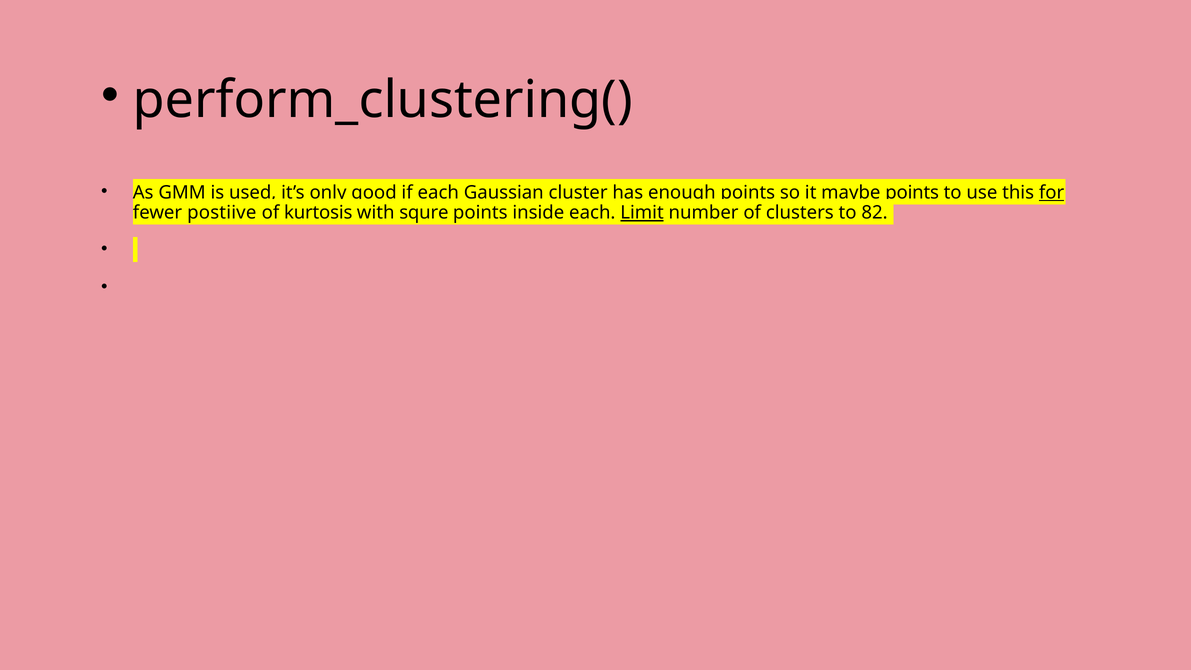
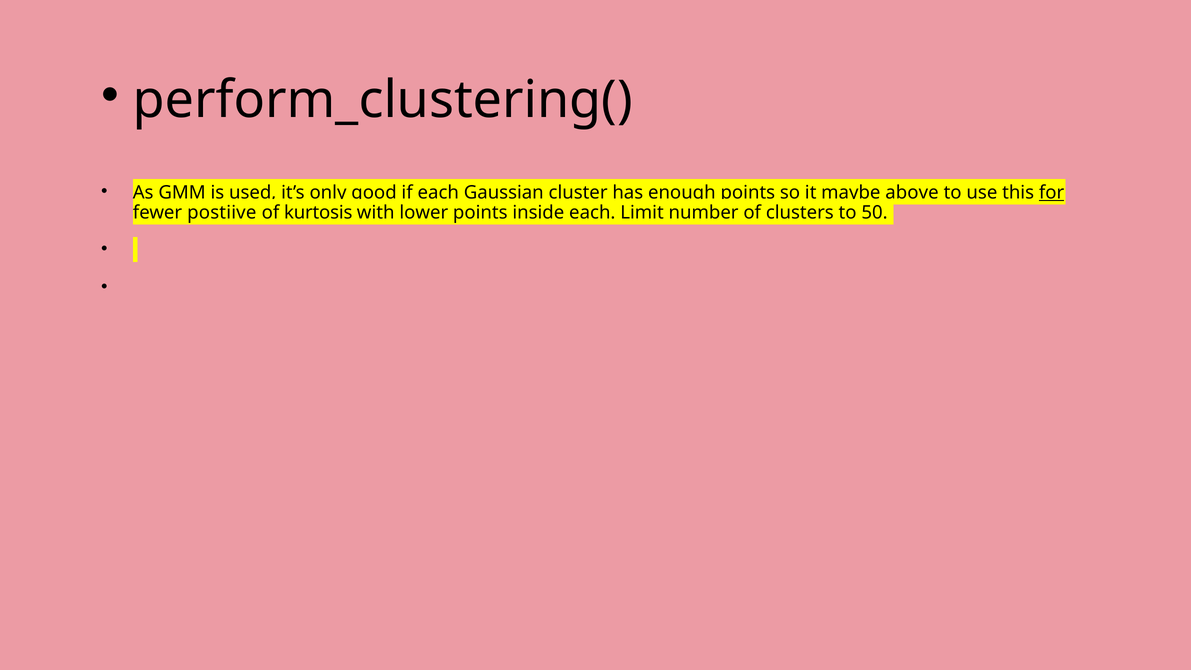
points: points -> above (912, 193)
squre: squre -> lower (424, 213)
Limit underline: present -> none (642, 213)
82: 82 -> 50 (875, 213)
